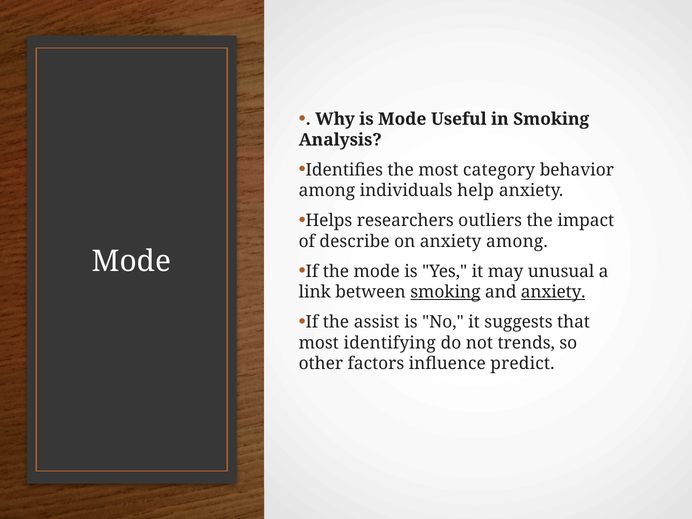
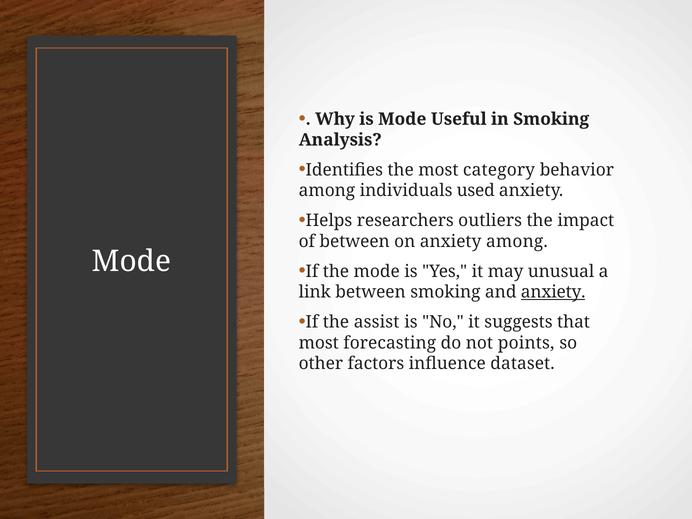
help: help -> used (476, 191)
of describe: describe -> between (355, 241)
smoking underline: present -> none (445, 292)
identifying: identifying -> forecasting (390, 343)
trends: trends -> points (526, 343)
predict: predict -> dataset (522, 364)
